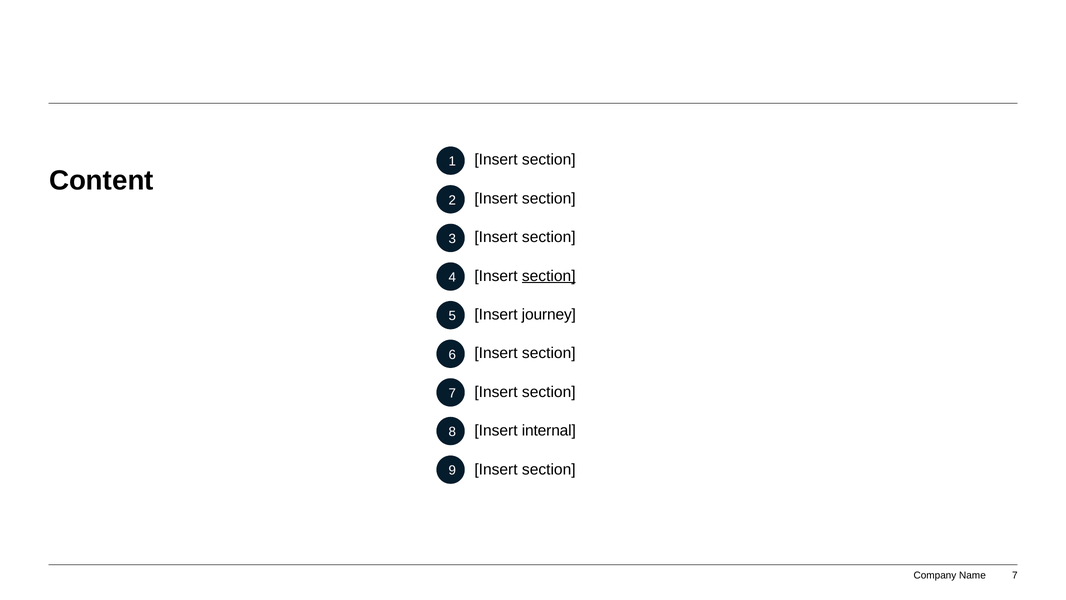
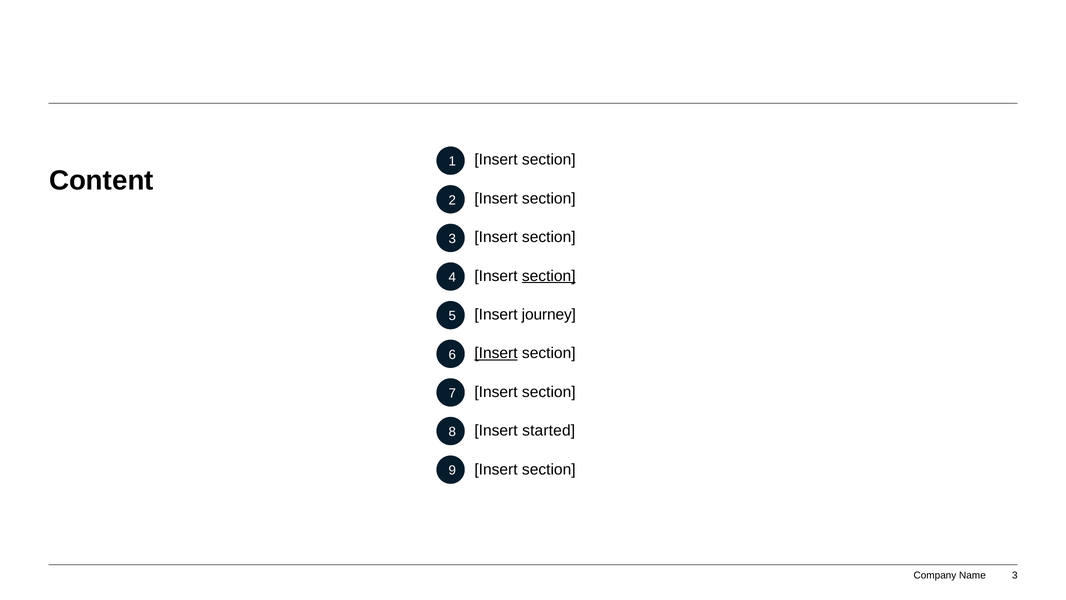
Insert underline: none -> present (496, 353)
internal: internal -> started (549, 430)
7: 7 -> 3 (1015, 575)
